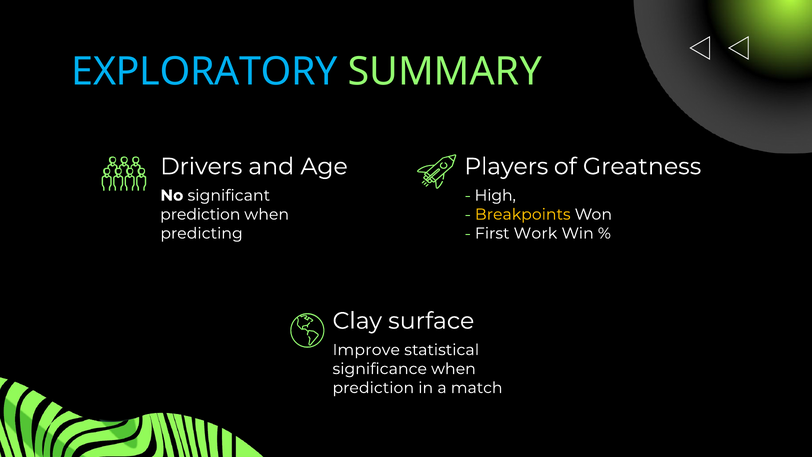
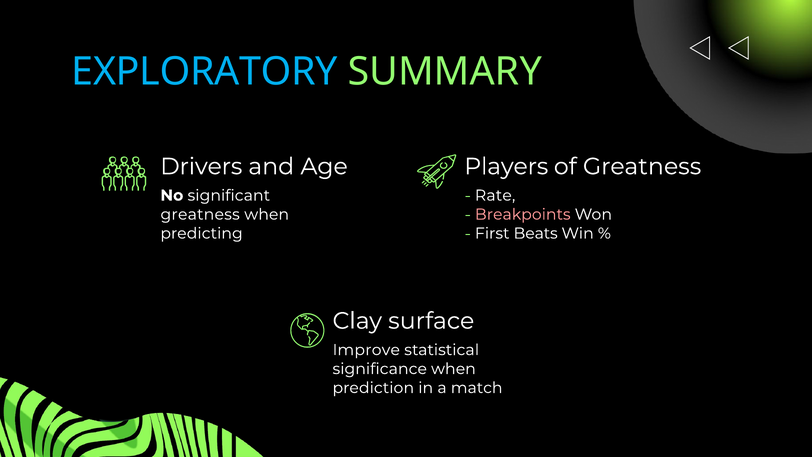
High: High -> Rate (495, 195)
prediction: prediction -> greatness (200, 214)
Breakpoints colour: yellow -> pink (523, 214)
Work: Work -> Beats (536, 233)
